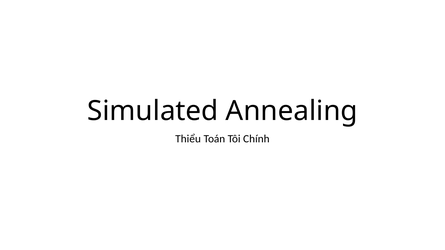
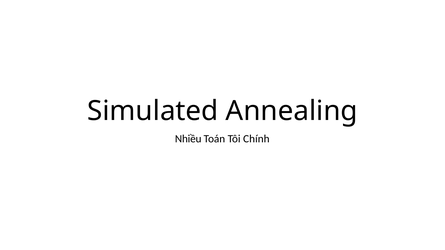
Thiểu: Thiểu -> Nhiều (188, 139)
